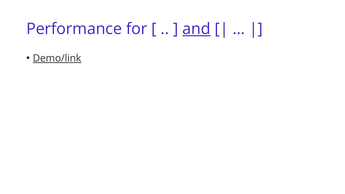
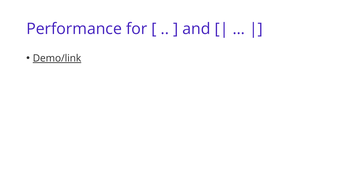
and underline: present -> none (196, 29)
